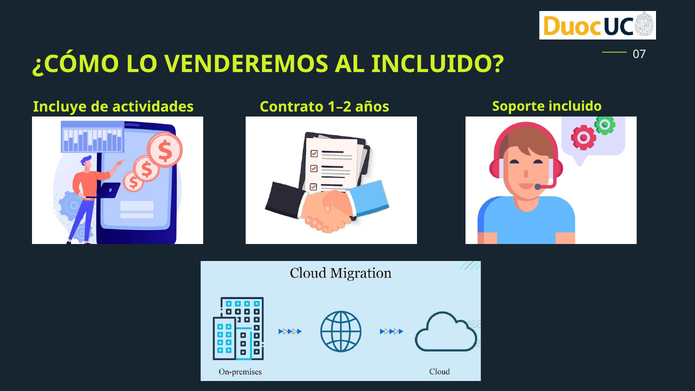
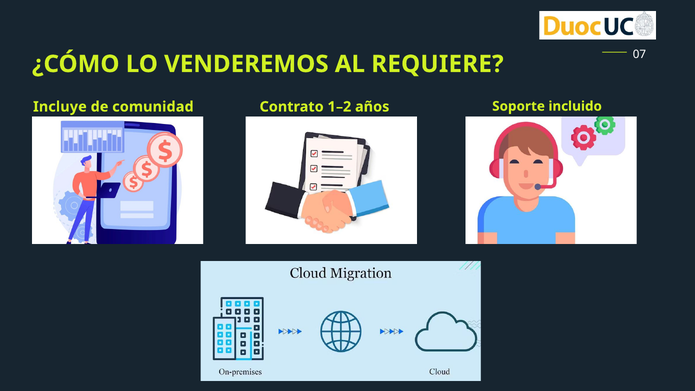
AL INCLUIDO: INCLUIDO -> REQUIERE (437, 64)
actividades: actividades -> comunidad (153, 107)
